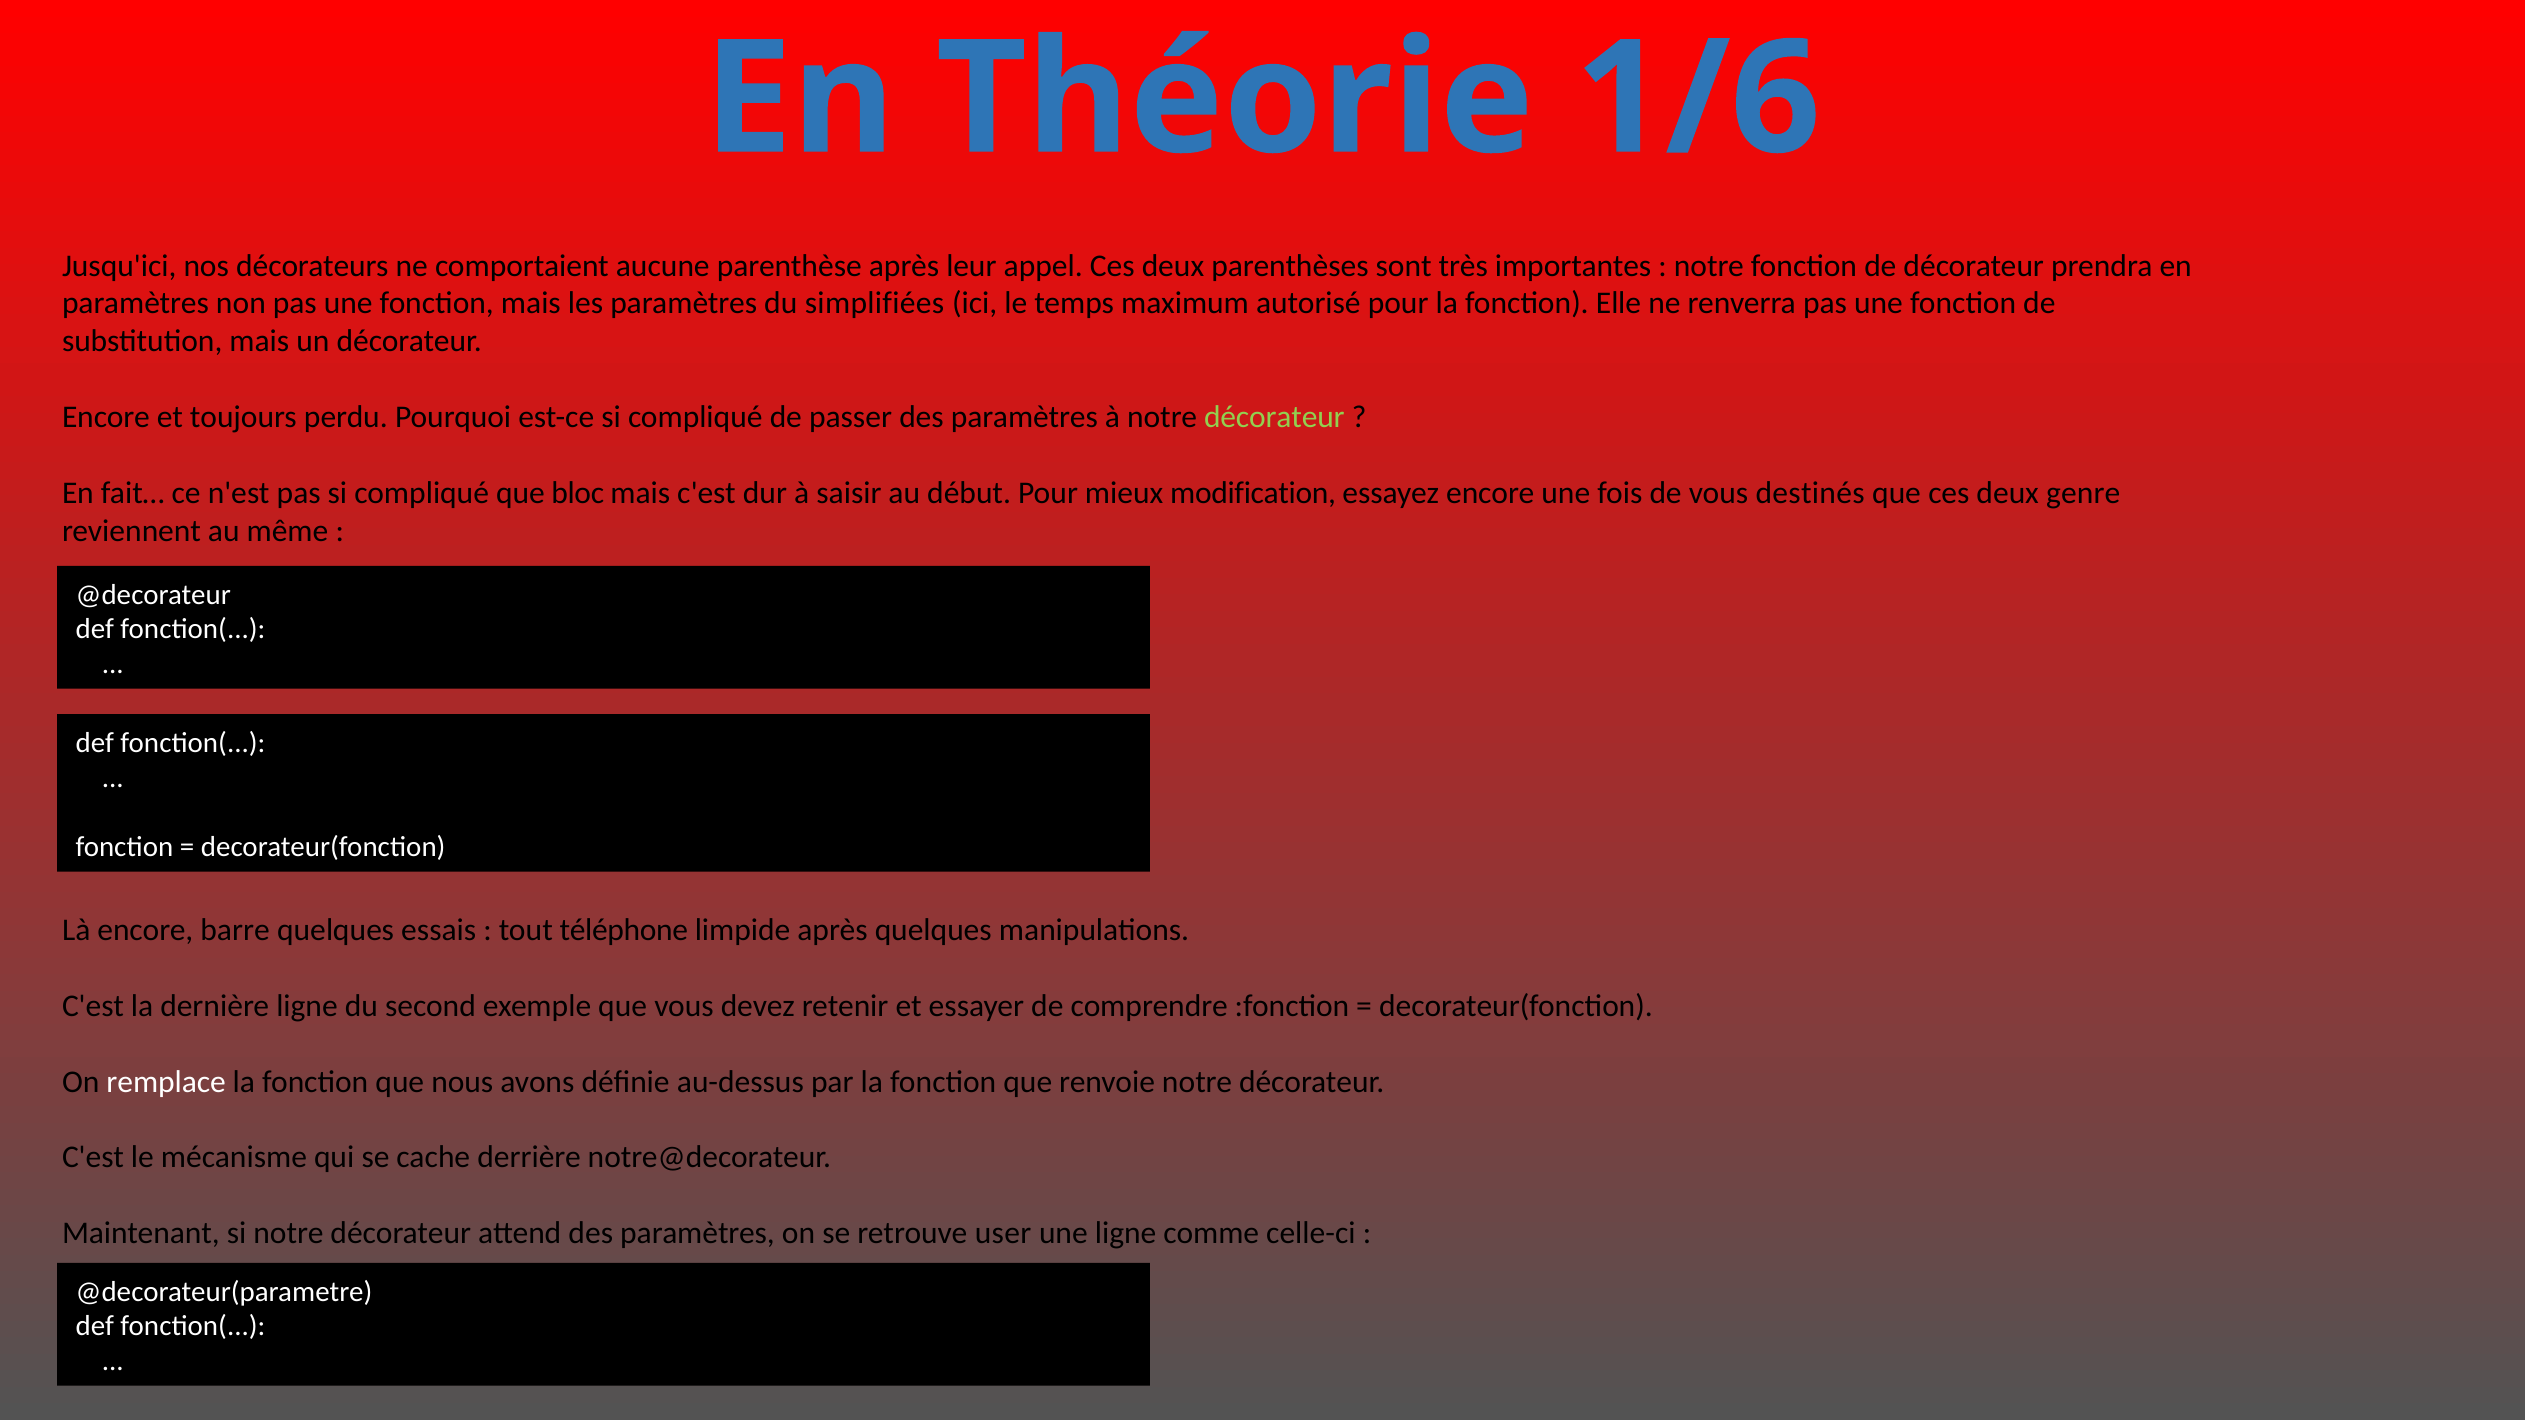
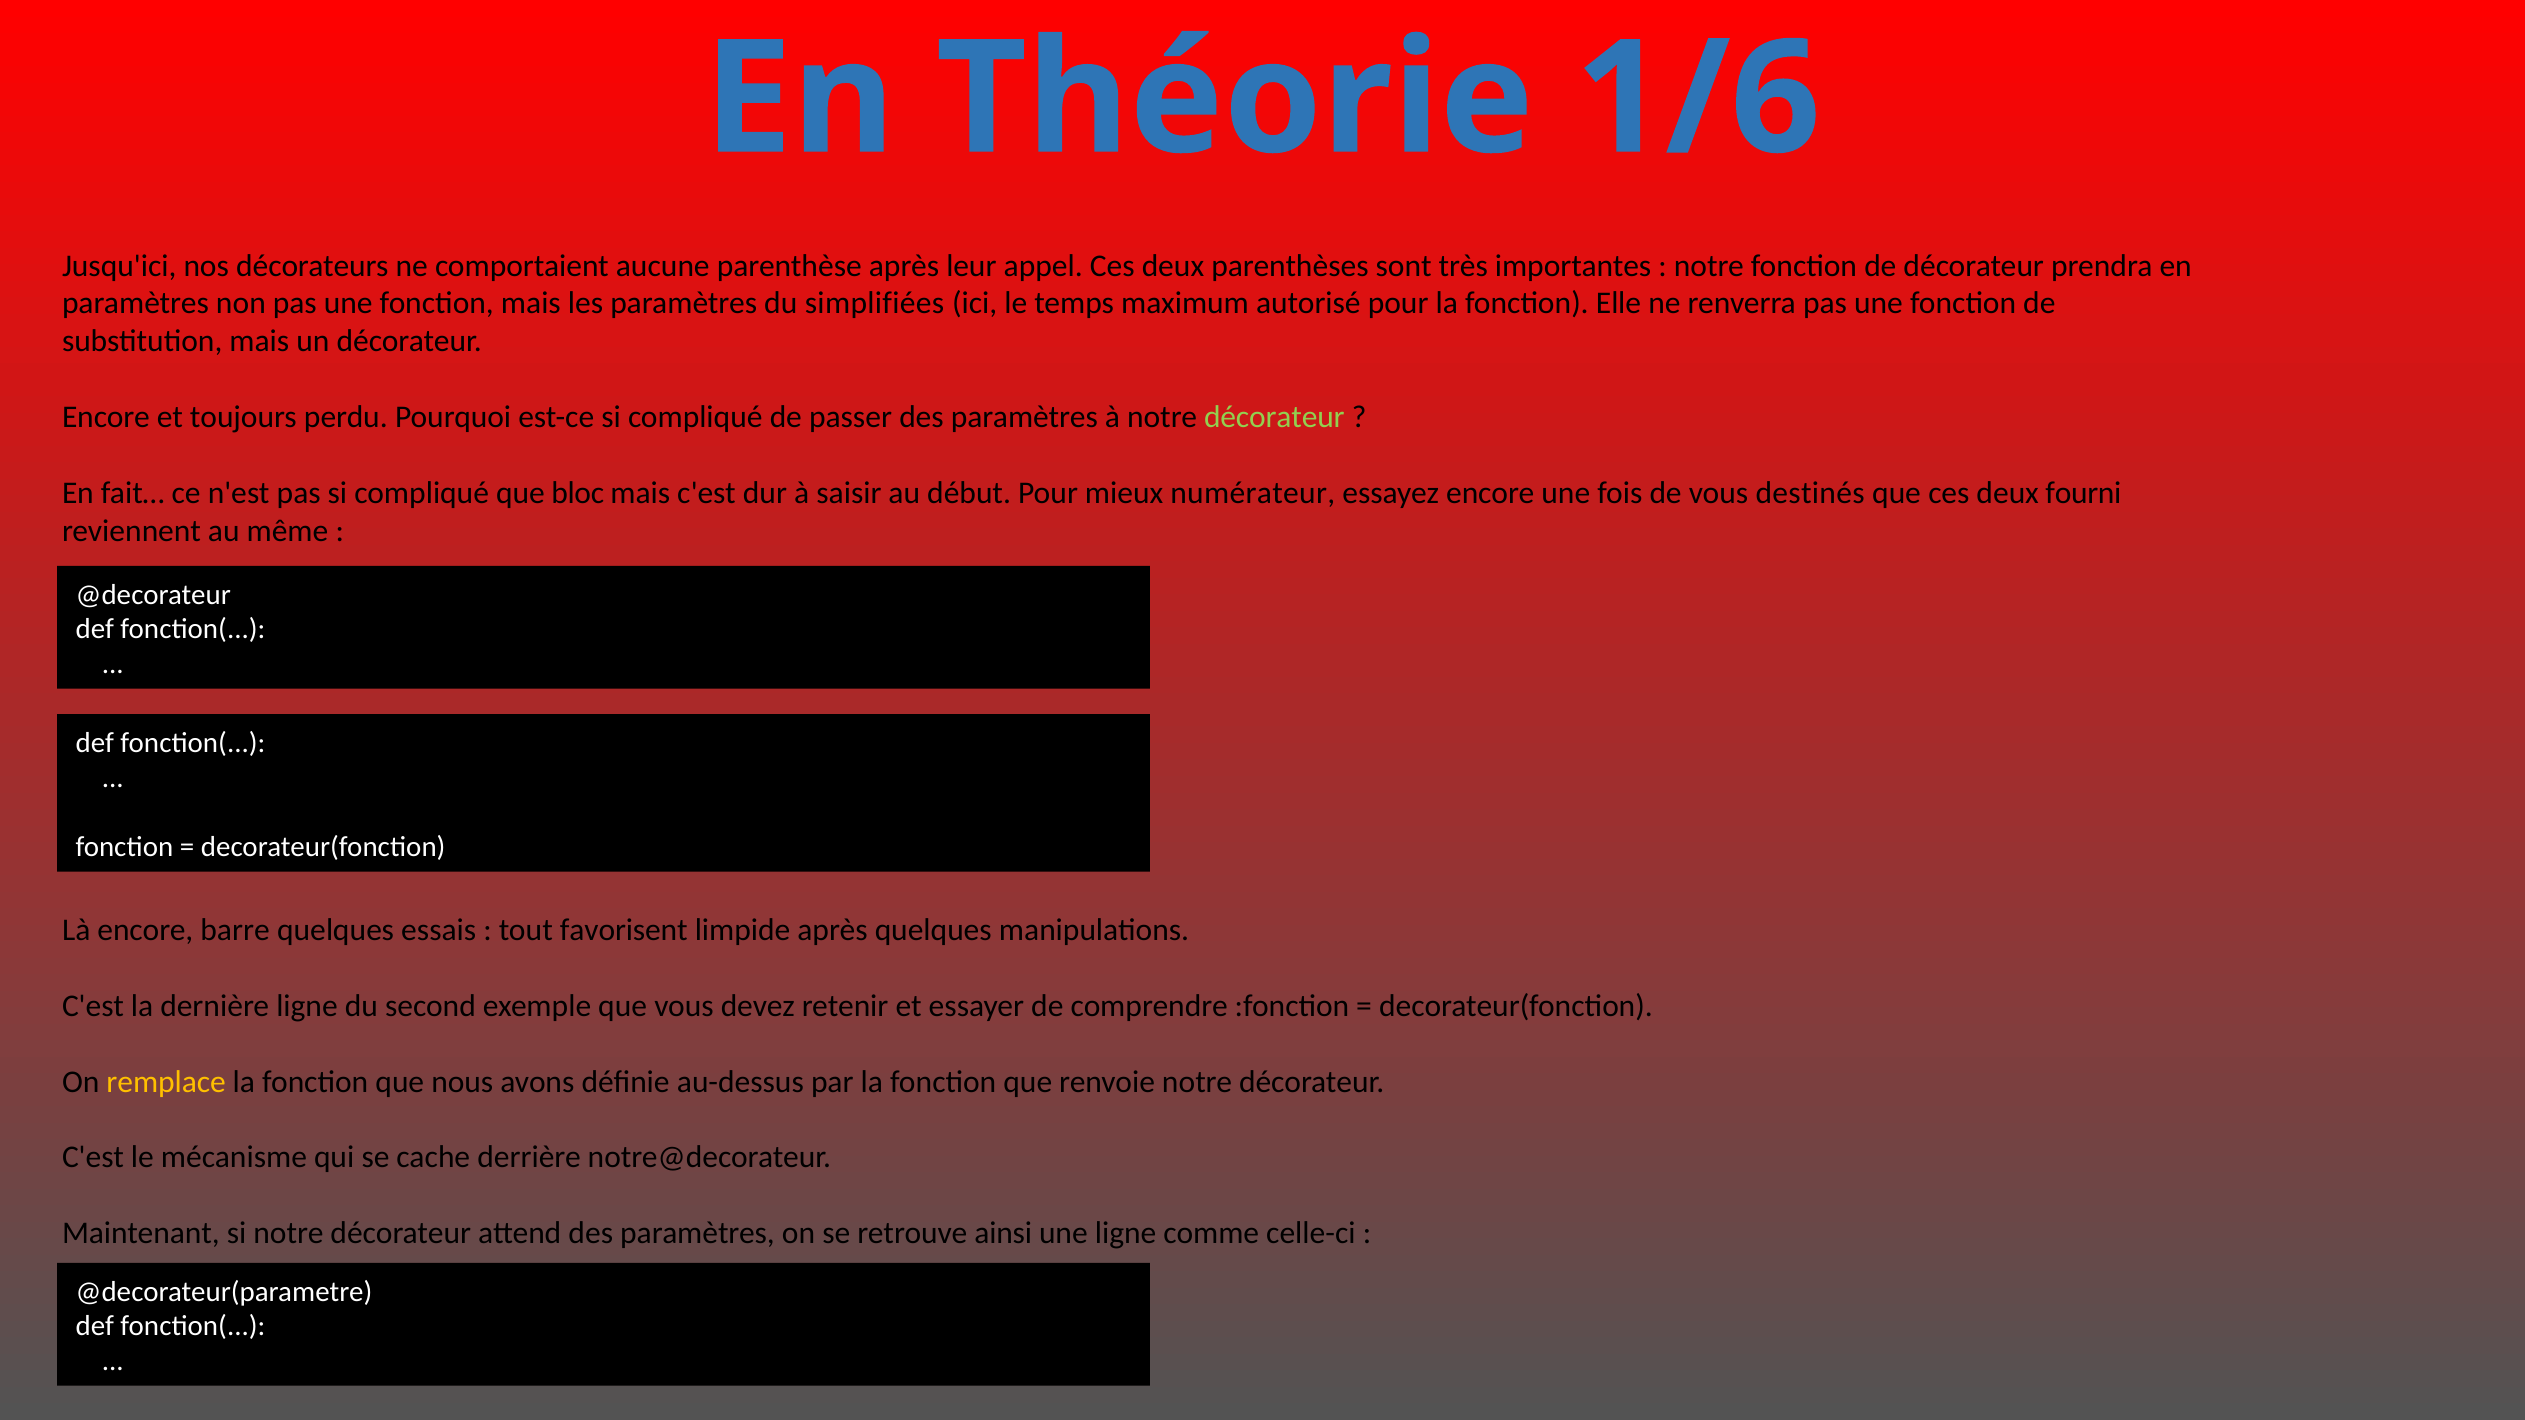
modification: modification -> numérateur (1253, 493)
genre: genre -> fourni (2083, 493)
téléphone: téléphone -> favorisent (624, 930)
remplace colour: white -> yellow (166, 1082)
user: user -> ainsi (1003, 1233)
